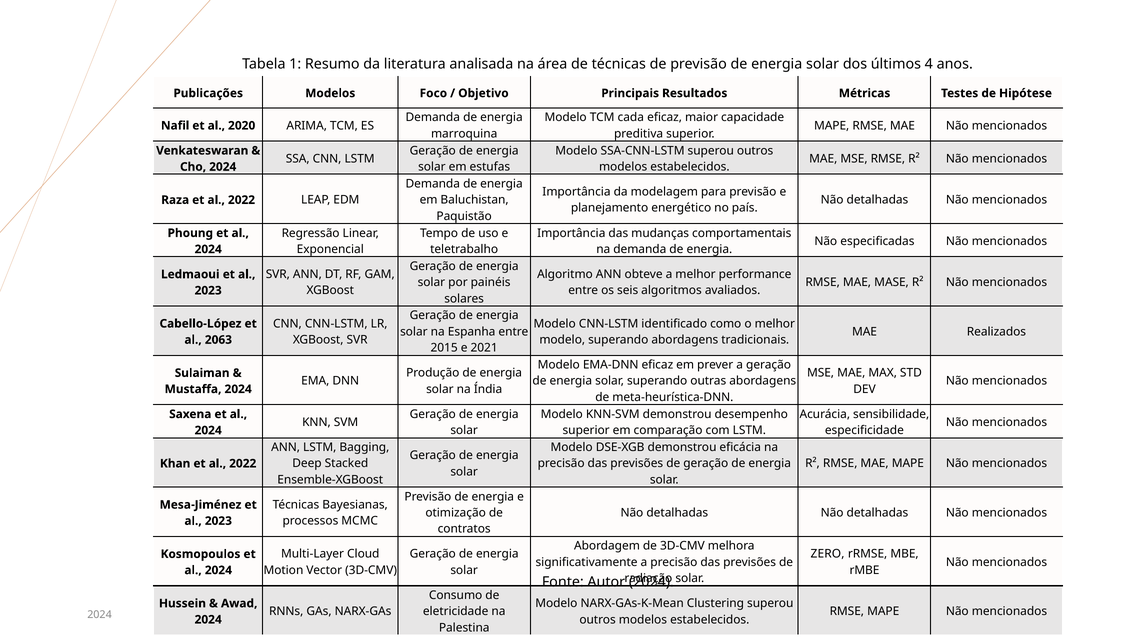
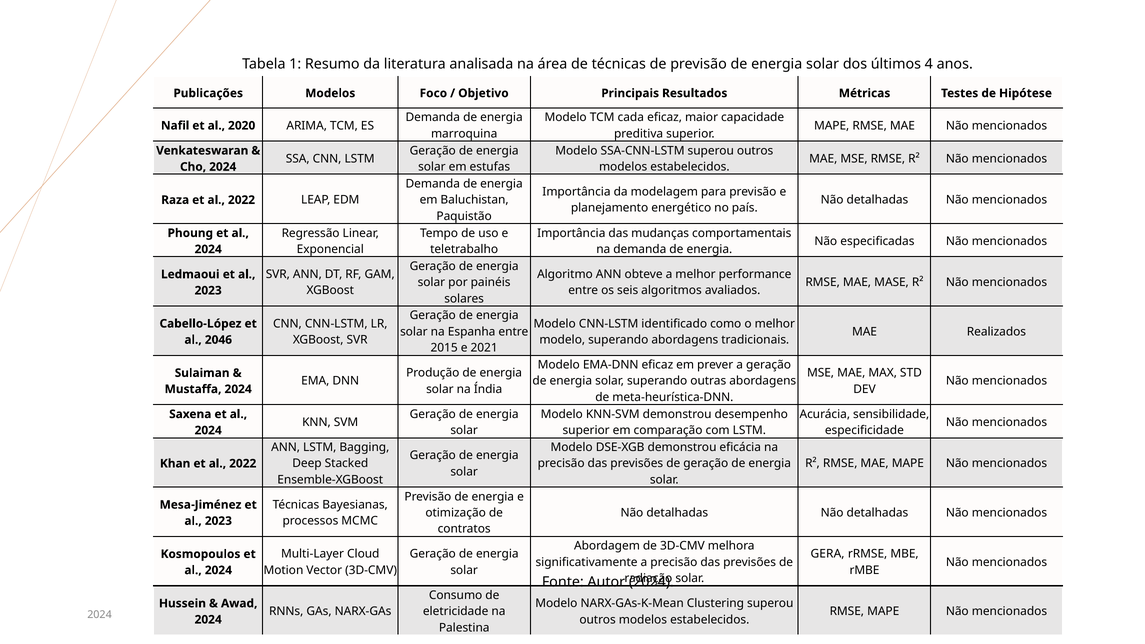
2063: 2063 -> 2046 (218, 340)
ZERO: ZERO -> GERA (828, 554)
